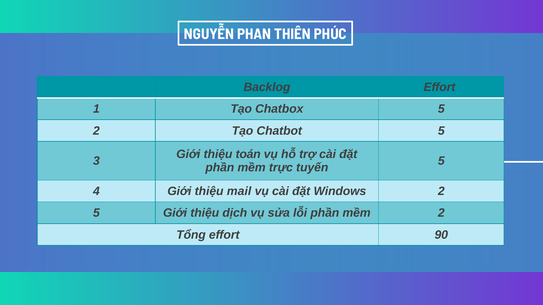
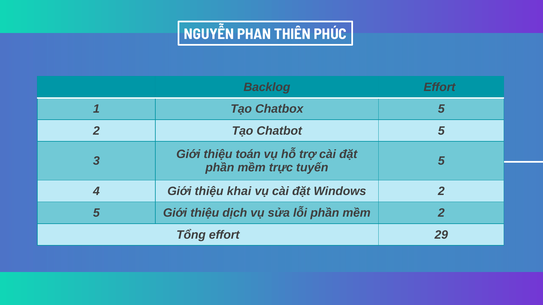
mail: mail -> khai (239, 191)
90: 90 -> 29 (441, 235)
